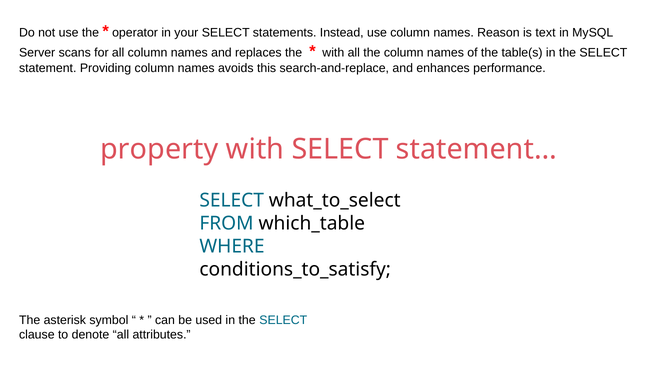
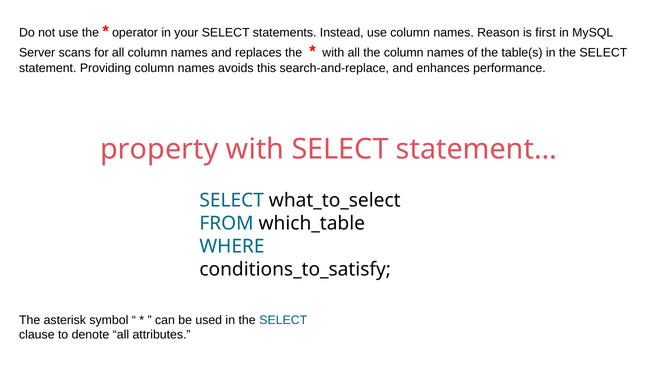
text: text -> first (546, 33)
